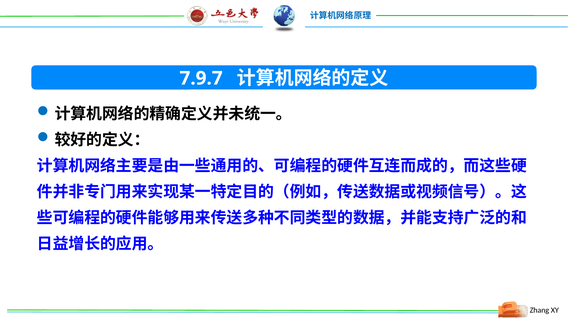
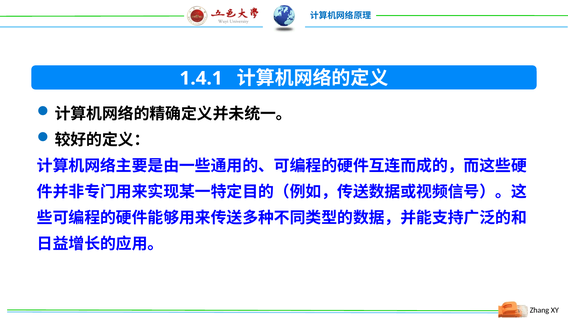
7.9.7: 7.9.7 -> 1.4.1 (201, 78)
